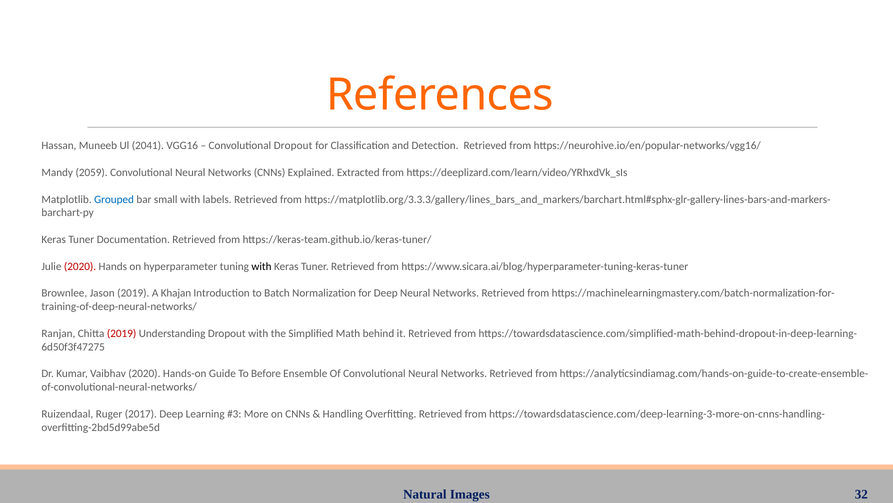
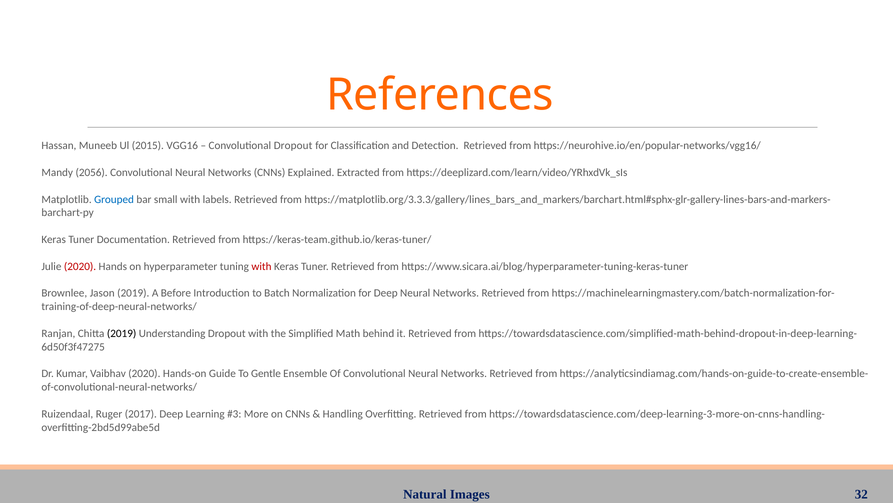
2041: 2041 -> 2015 (148, 146)
2059: 2059 -> 2056 (92, 172)
with colour: black -> red (262, 266)
Khajan: Khajan -> Before (176, 293)
2019 colour: red -> black (122, 333)
Before: Before -> Gentle (266, 373)
